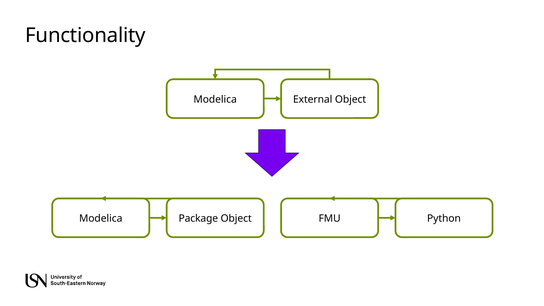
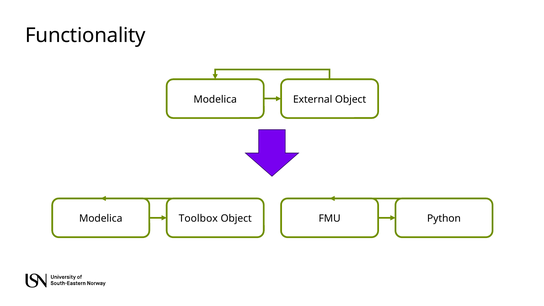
Package: Package -> Toolbox (198, 219)
